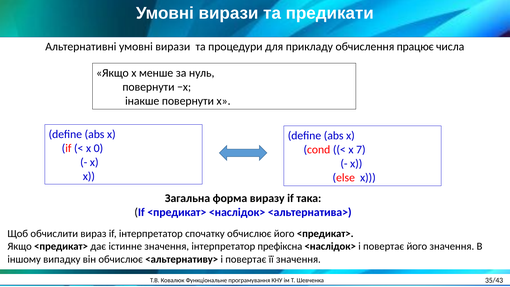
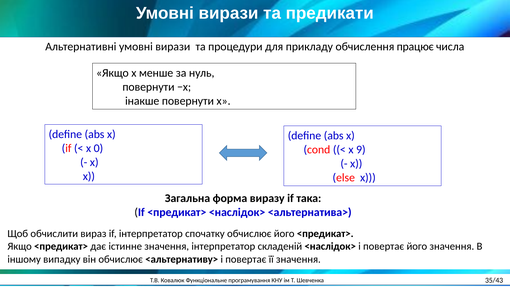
7: 7 -> 9 (361, 150)
префіксна: префіксна -> складеній (280, 246)
